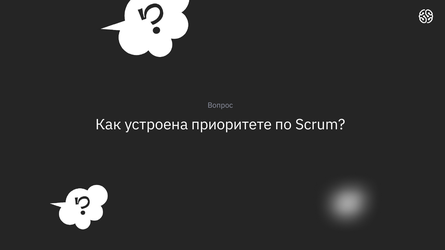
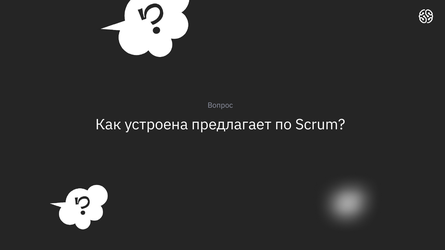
приоритете: приоритете -> предлагает (231, 125)
